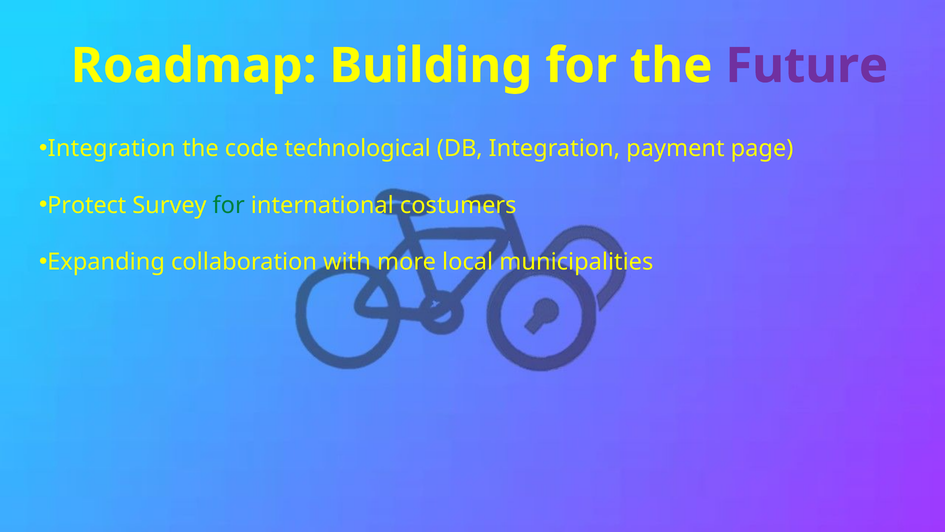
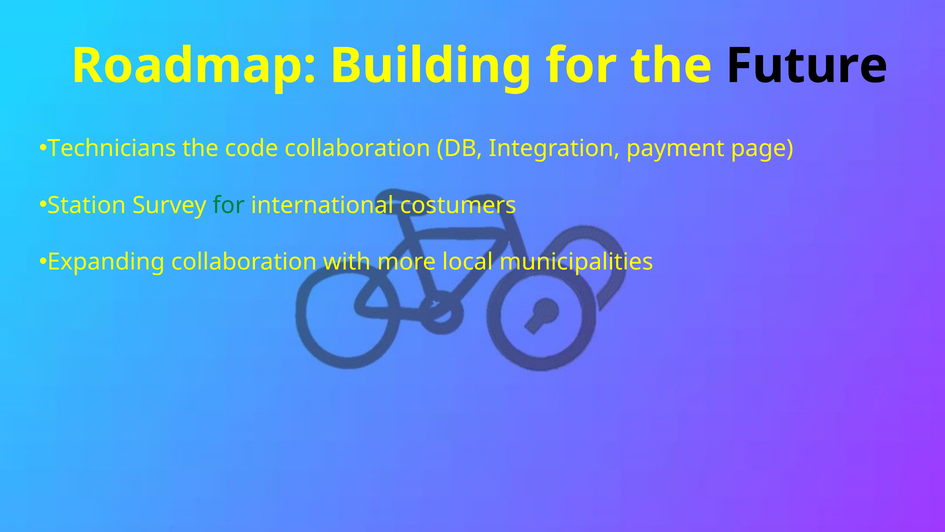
Future colour: purple -> black (807, 66)
Integration: Integration -> Technicians (112, 148)
code technological: technological -> collaboration (358, 148)
Protect: Protect -> Station (87, 205)
